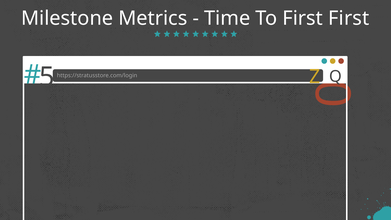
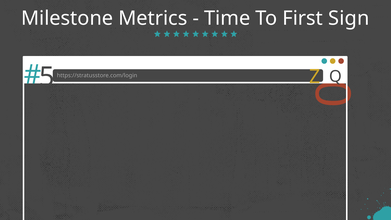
First First: First -> Sign (349, 18)
